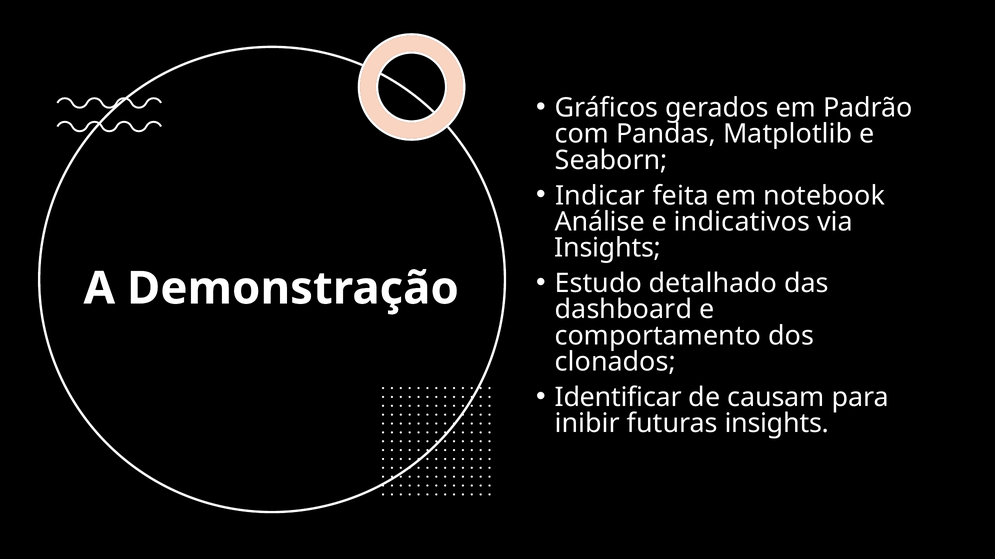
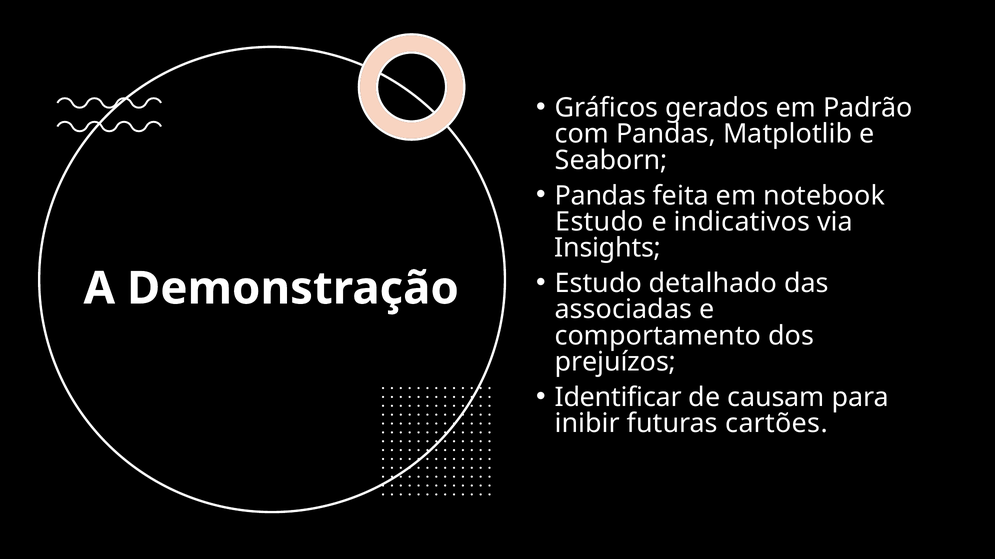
Indicar: Indicar -> Pandas (600, 196)
Análise: Análise -> Estudo (599, 222)
dashboard: dashboard -> associadas (623, 310)
clonados: clonados -> prejuízos (615, 362)
futuras insights: insights -> cartões (777, 424)
